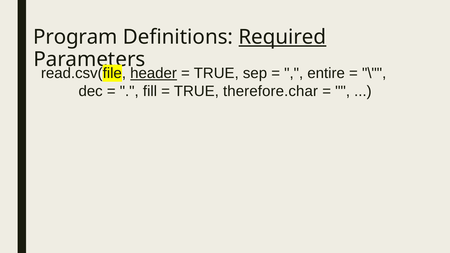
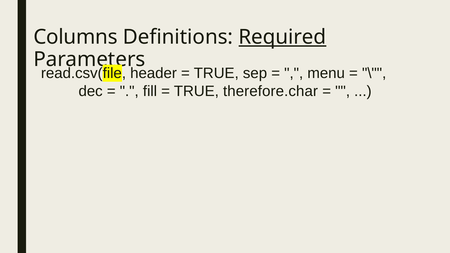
Program: Program -> Columns (75, 37)
header underline: present -> none (154, 73)
entire: entire -> menu (326, 73)
